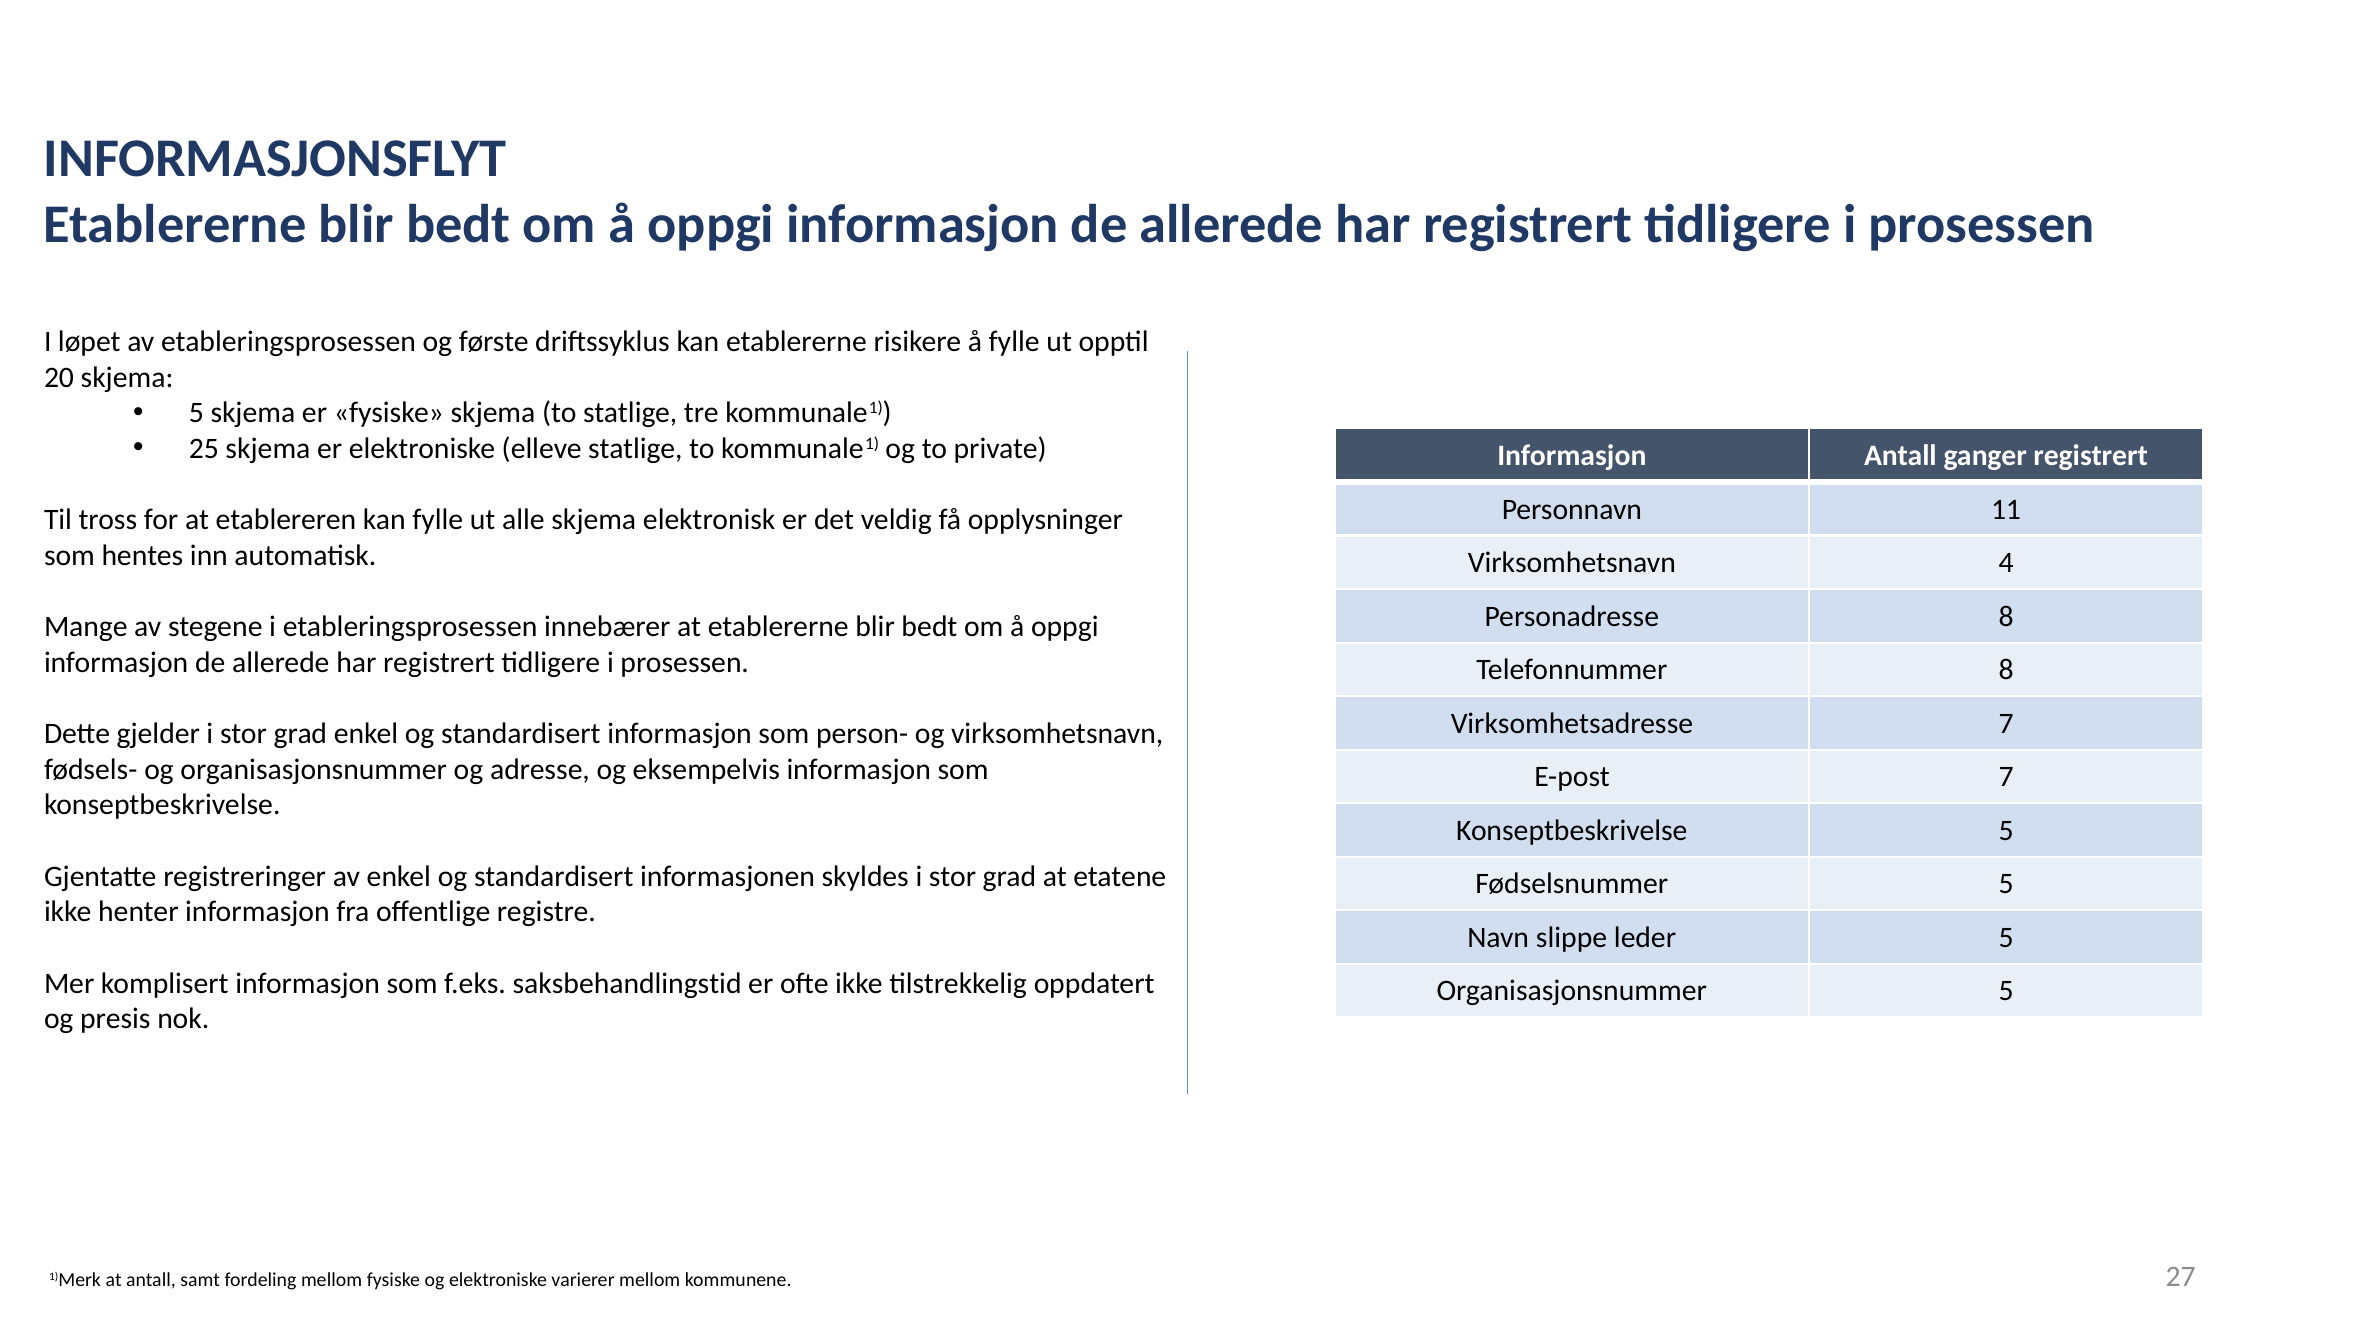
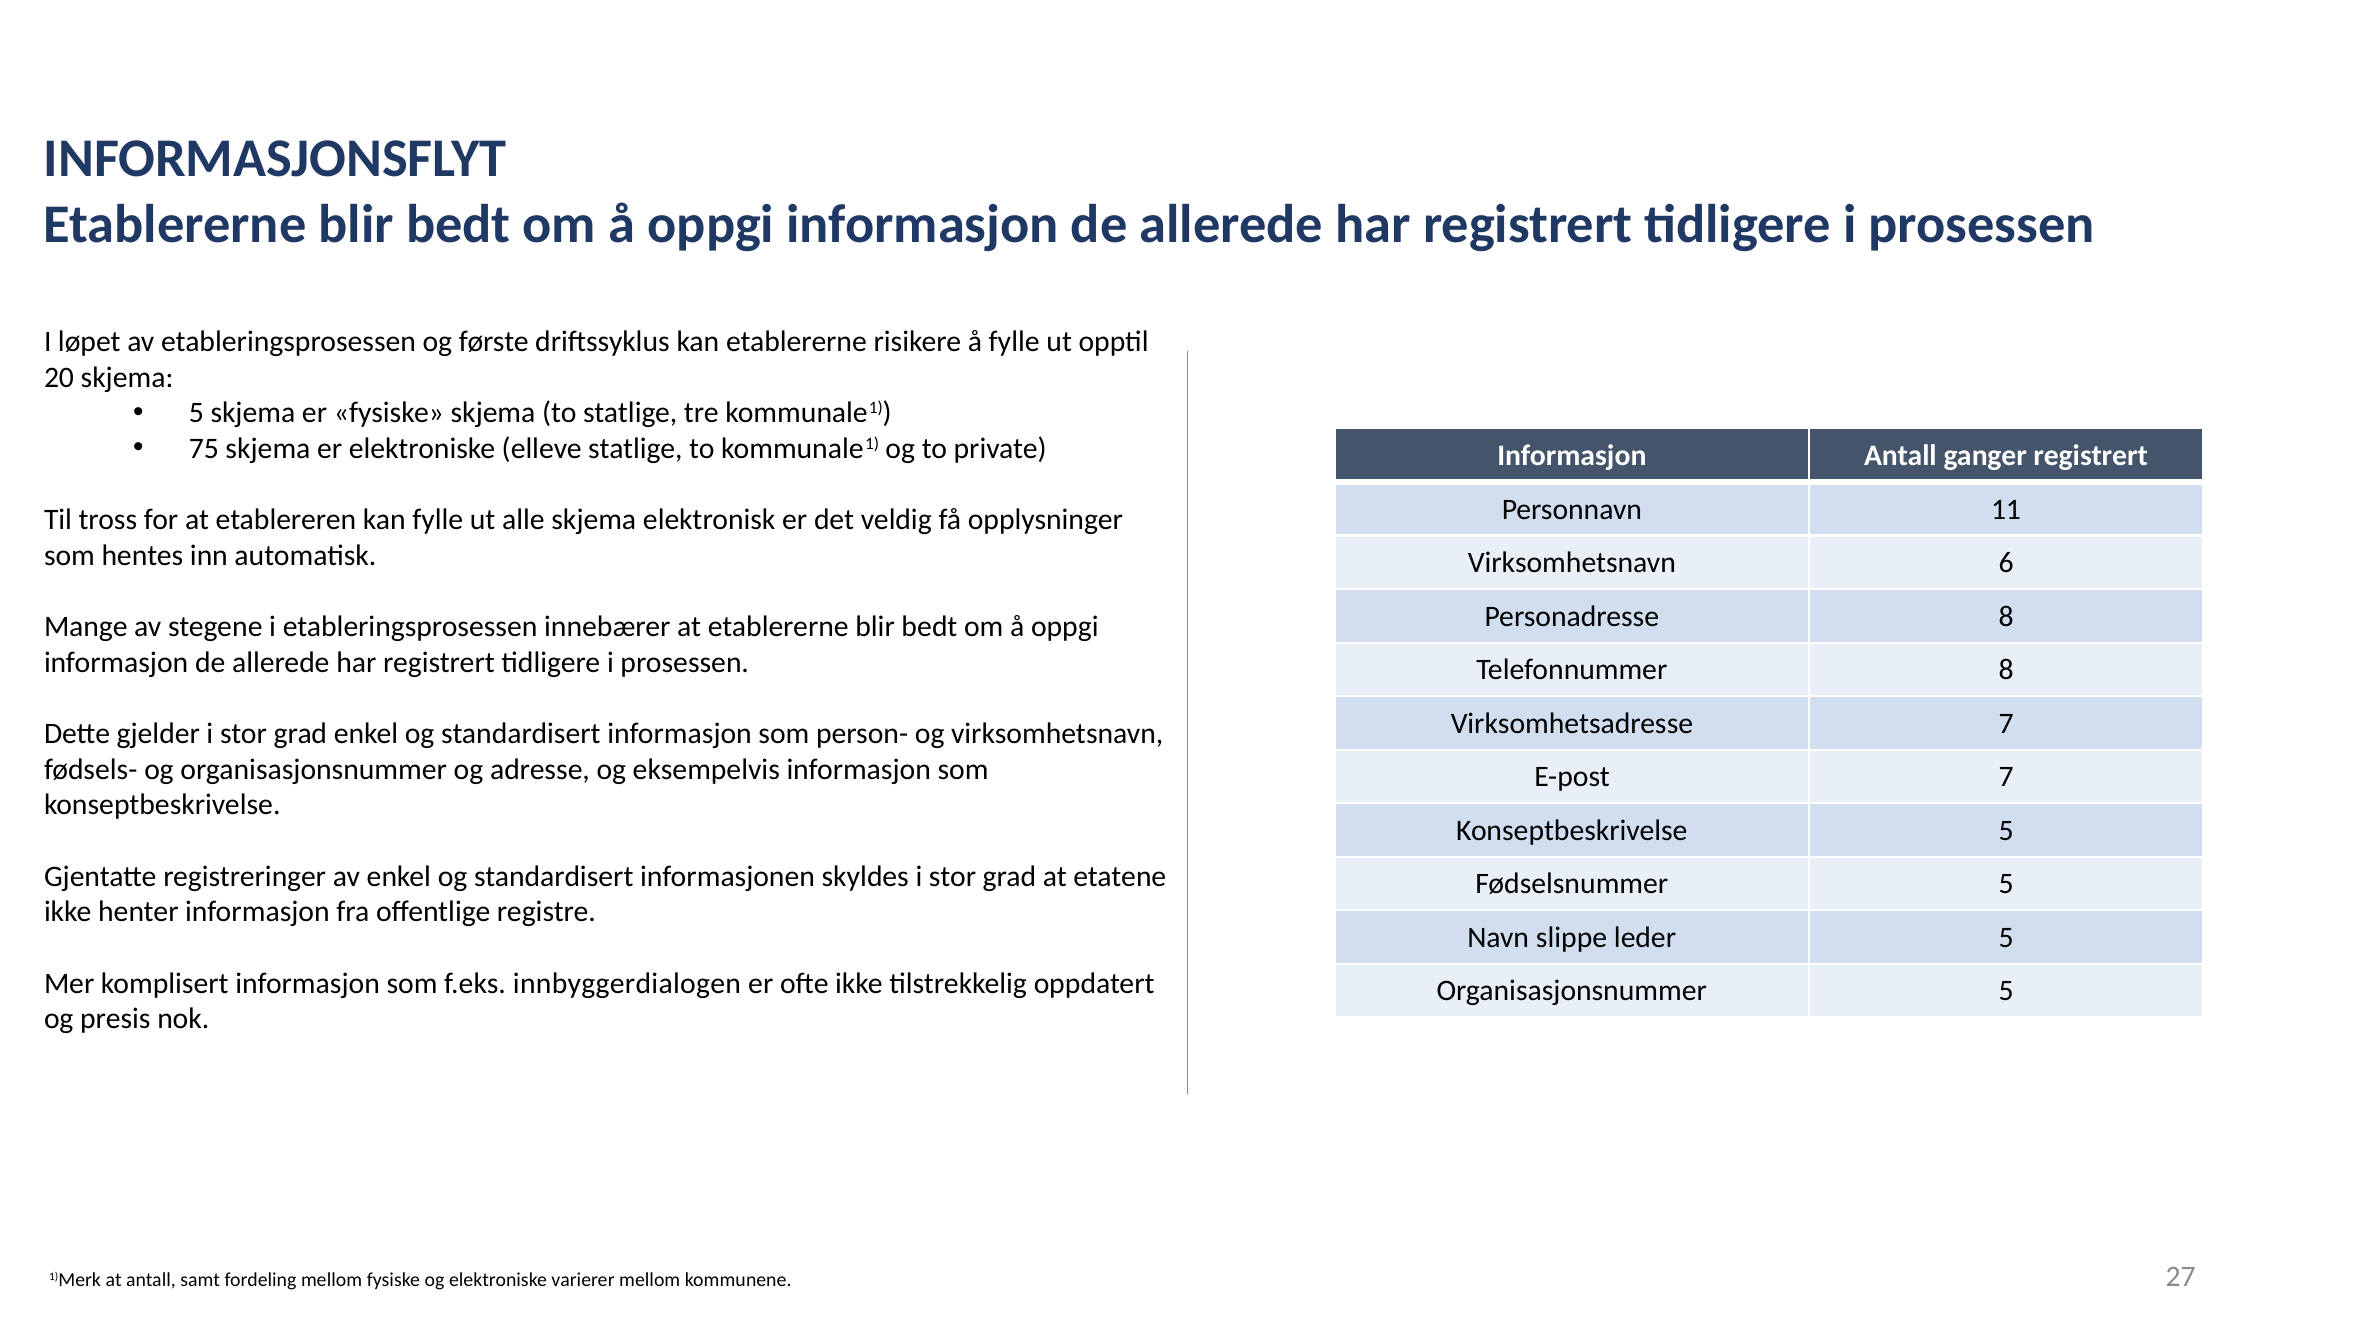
25: 25 -> 75 (204, 449)
4: 4 -> 6 (2006, 563)
saksbehandlingstid: saksbehandlingstid -> innbyggerdialogen (627, 983)
